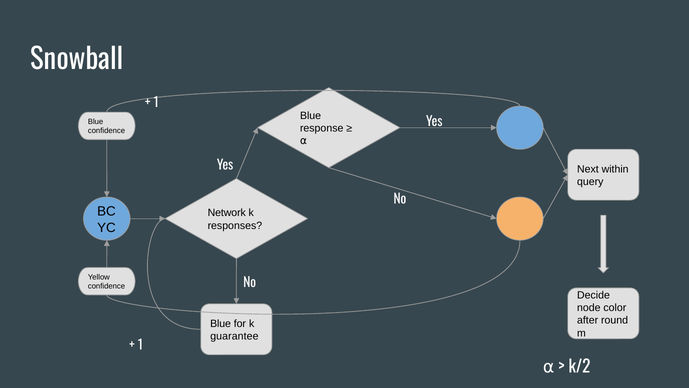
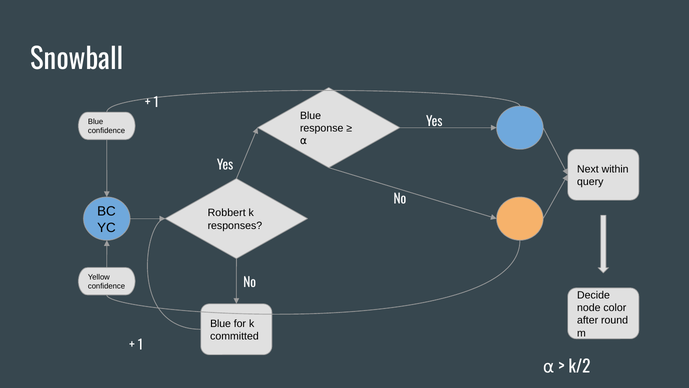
Network: Network -> Robbert (227, 213)
guarantee: guarantee -> committed (234, 336)
